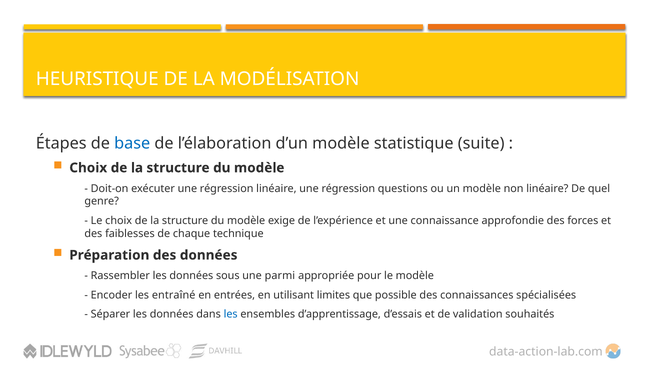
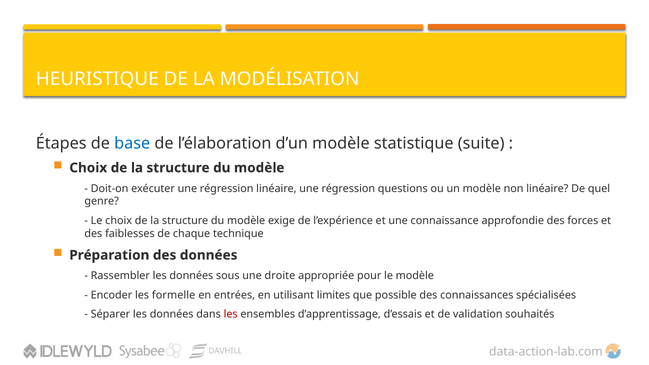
parmi: parmi -> droite (280, 276)
entraîné: entraîné -> formelle (174, 295)
les colour: blue -> red (231, 314)
